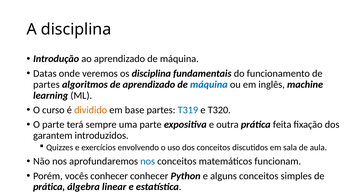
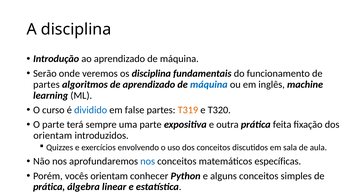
Datas: Datas -> Serão (45, 74)
dividido colour: orange -> blue (91, 110)
base: base -> false (135, 110)
T319 colour: blue -> orange (188, 110)
garantem: garantem -> orientam (53, 136)
funcionam: funcionam -> específicas (278, 162)
vocês conhecer: conhecer -> orientam (109, 176)
